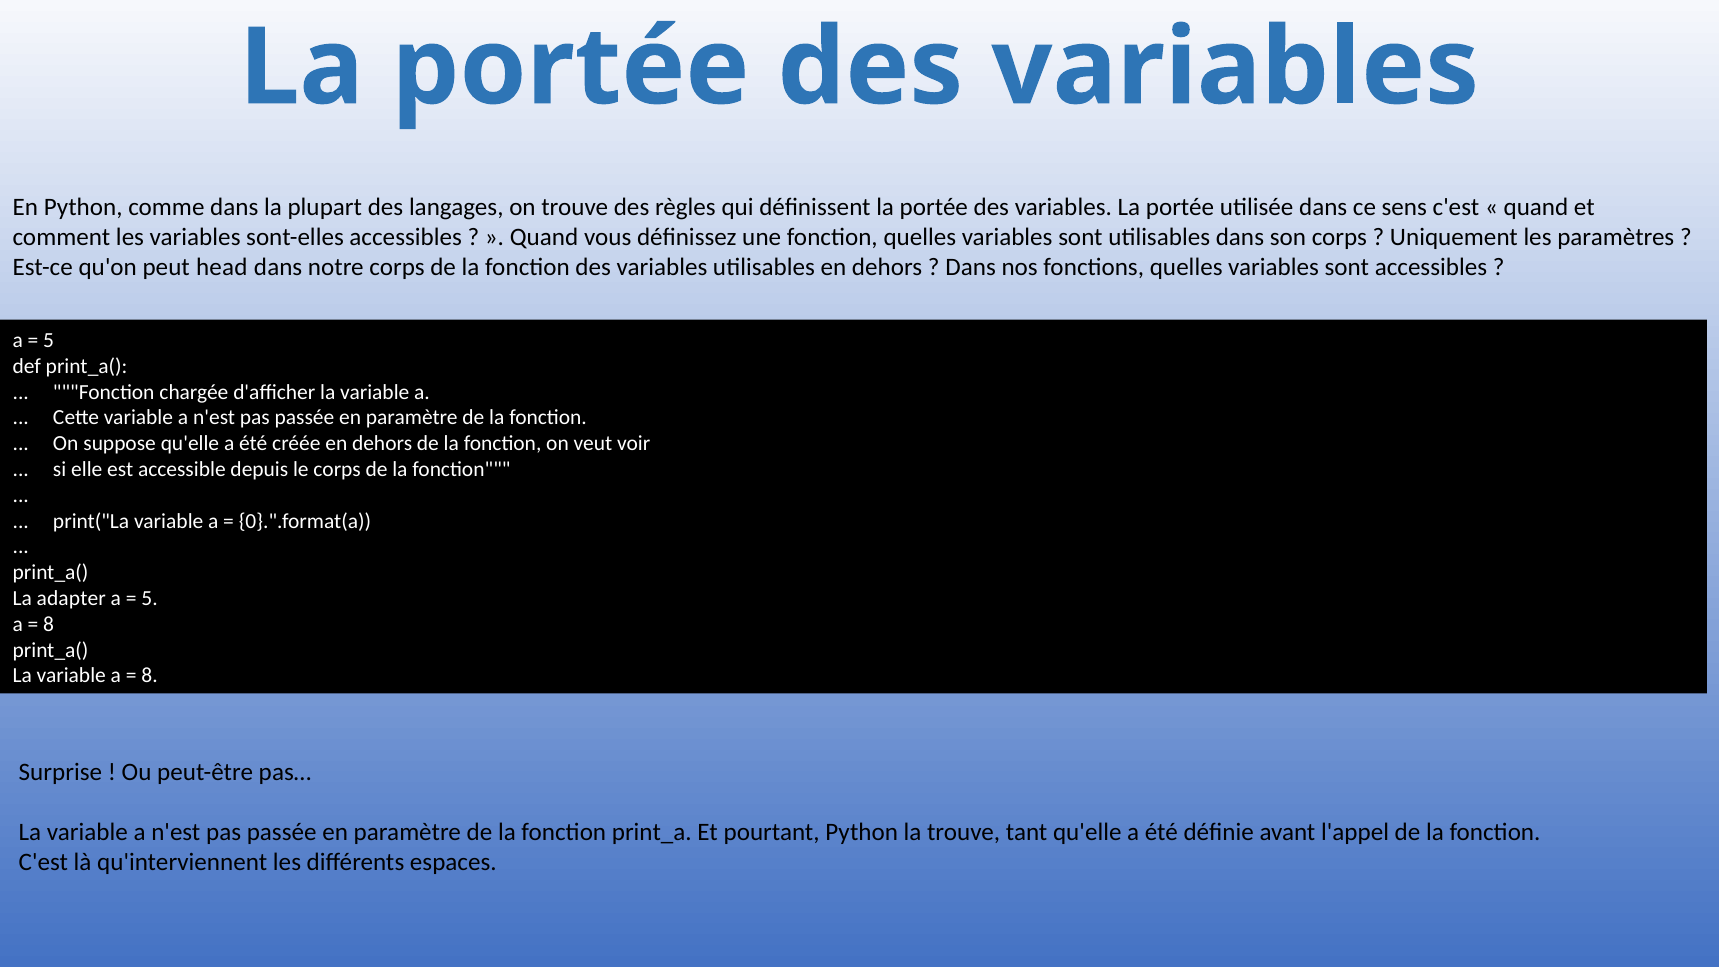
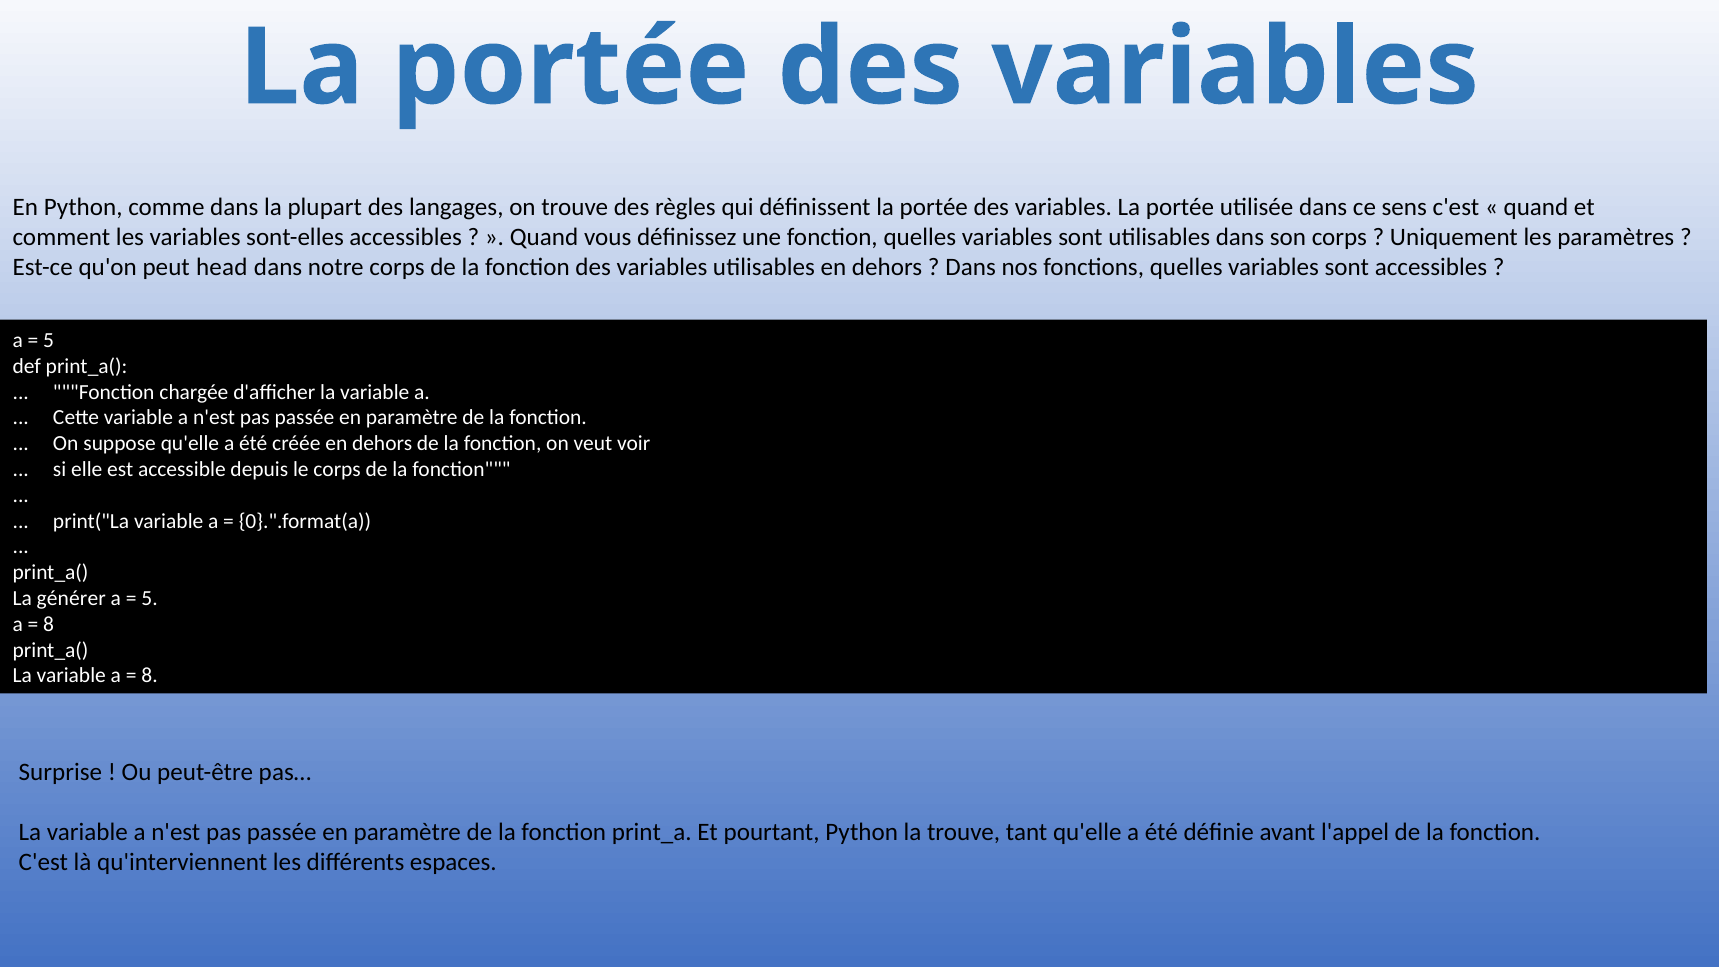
adapter: adapter -> générer (71, 598)
